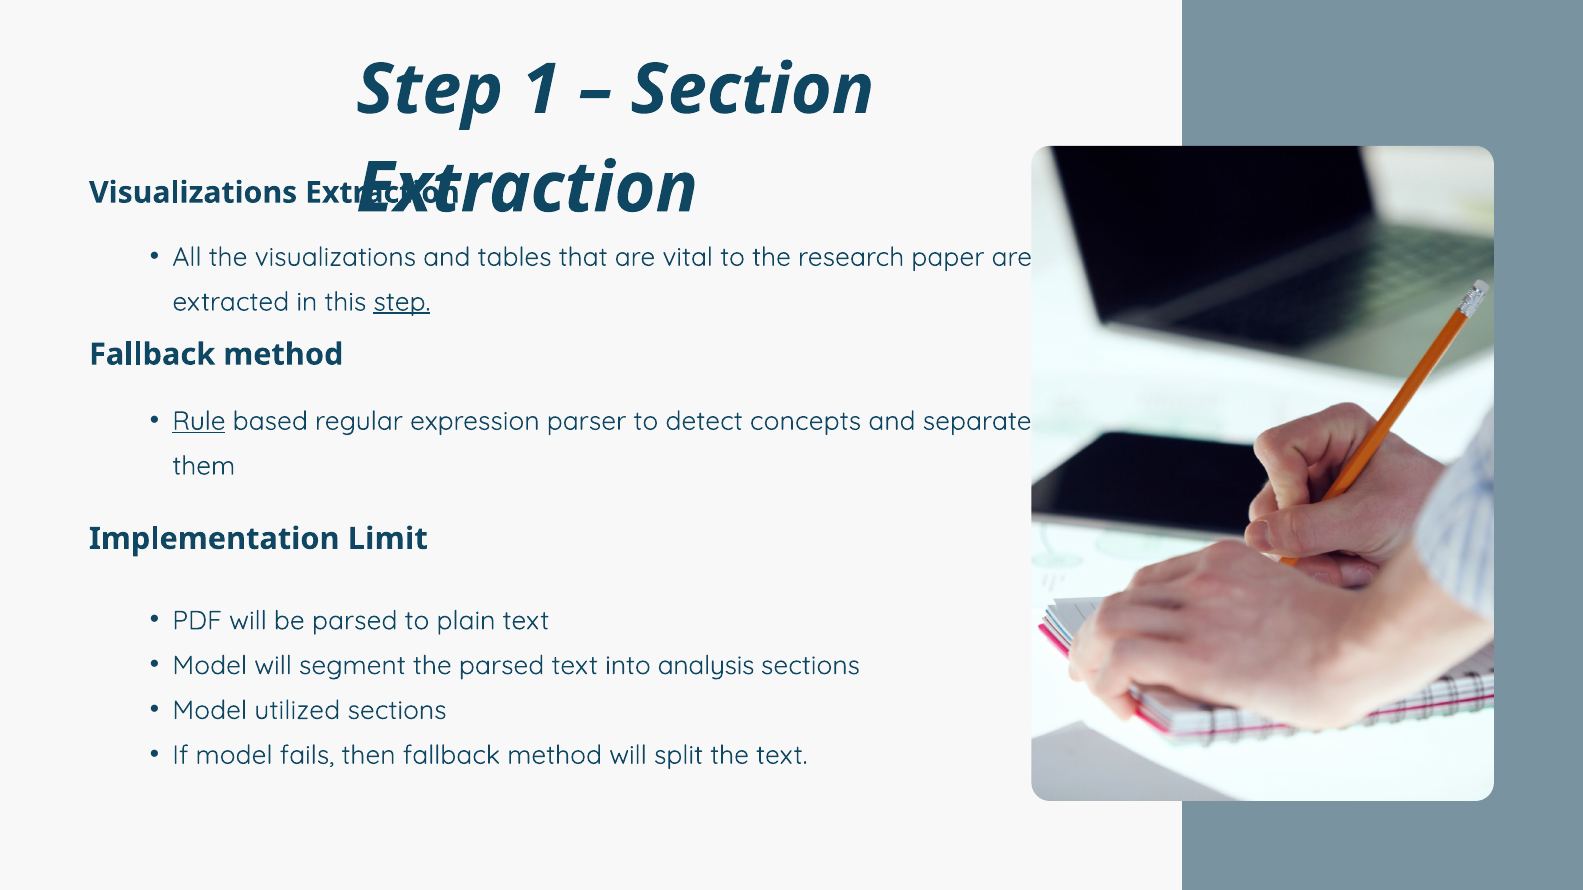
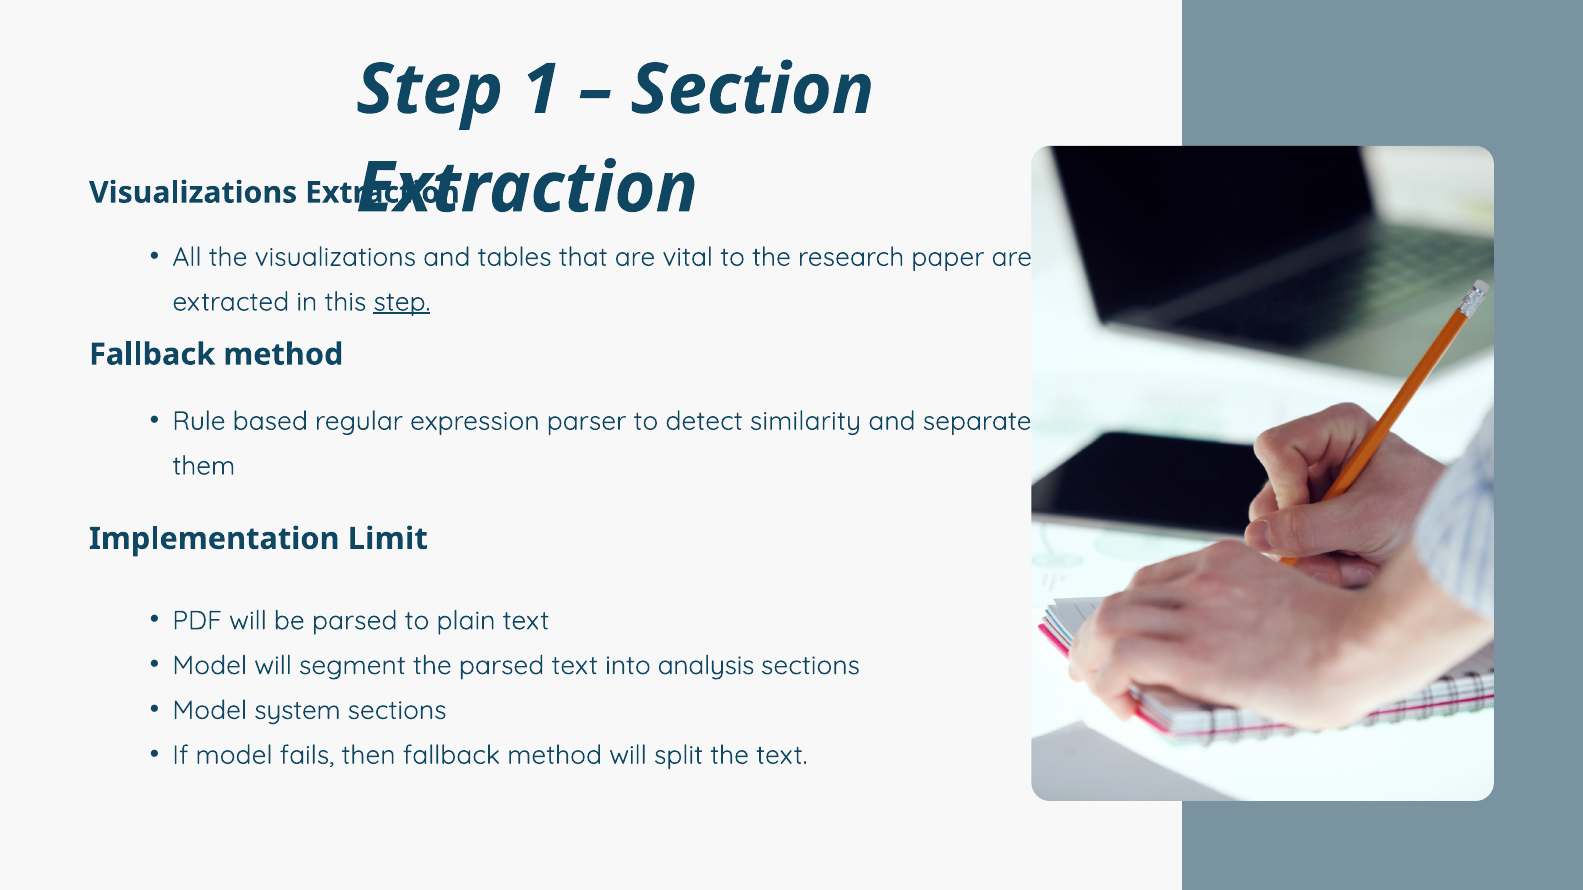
Rule underline: present -> none (199, 421)
concepts: concepts -> similarity (805, 421)
utilized: utilized -> system (297, 711)
